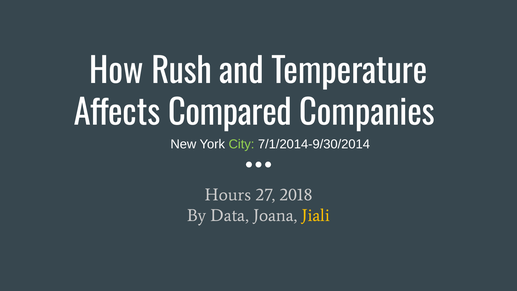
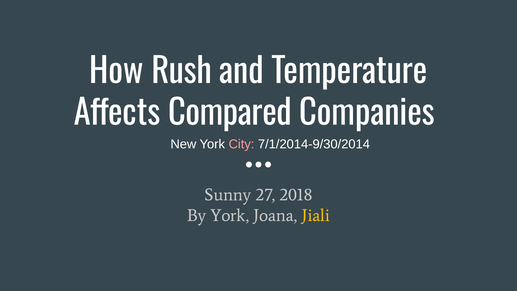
City colour: light green -> pink (241, 144)
Hours: Hours -> Sunny (228, 195)
By Data: Data -> York (230, 215)
